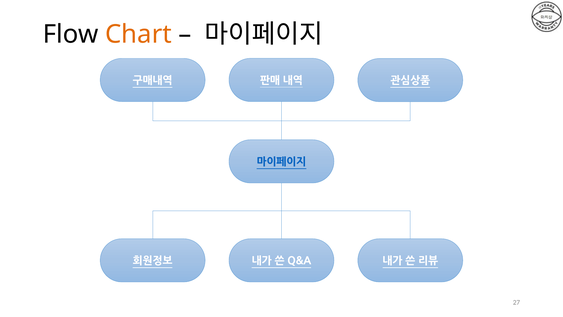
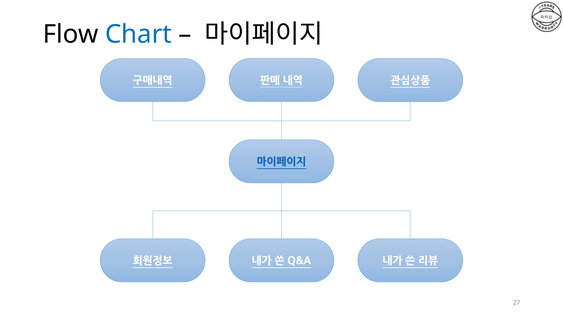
Chart colour: orange -> blue (138, 34)
